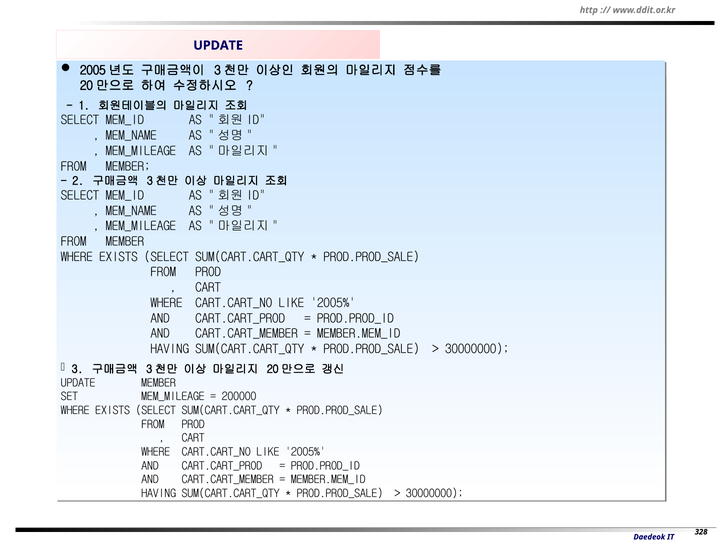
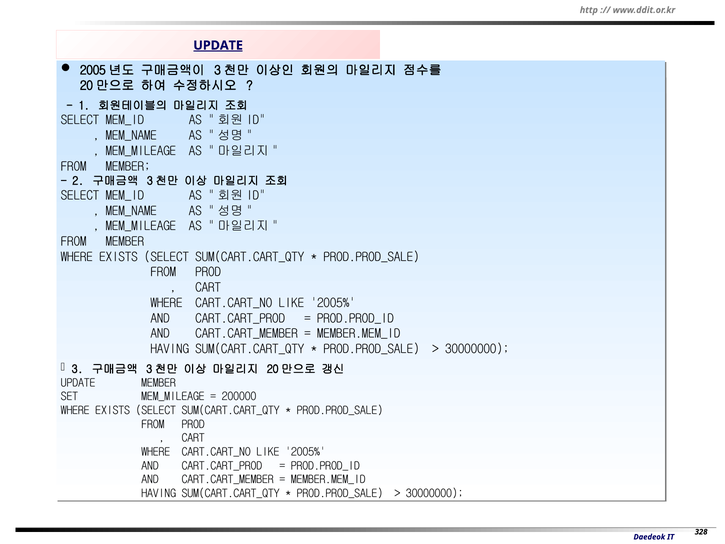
UPDATE underline: none -> present (218, 45)
